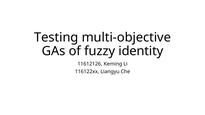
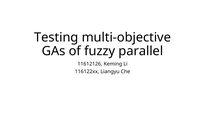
identity: identity -> parallel (141, 51)
